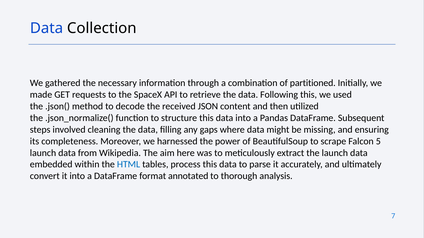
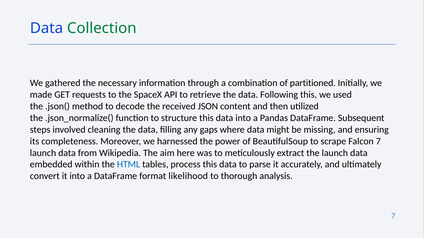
Collection colour: black -> green (102, 28)
Falcon 5: 5 -> 7 (378, 141)
annotated: annotated -> likelihood (188, 176)
